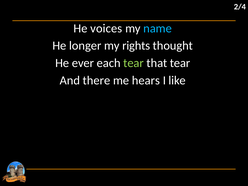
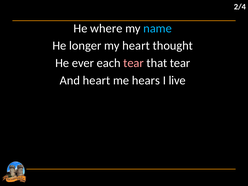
voices: voices -> where (106, 28)
my rights: rights -> heart (136, 46)
tear colour: light green -> pink (134, 63)
And there: there -> heart (96, 80)
like: like -> live (177, 80)
